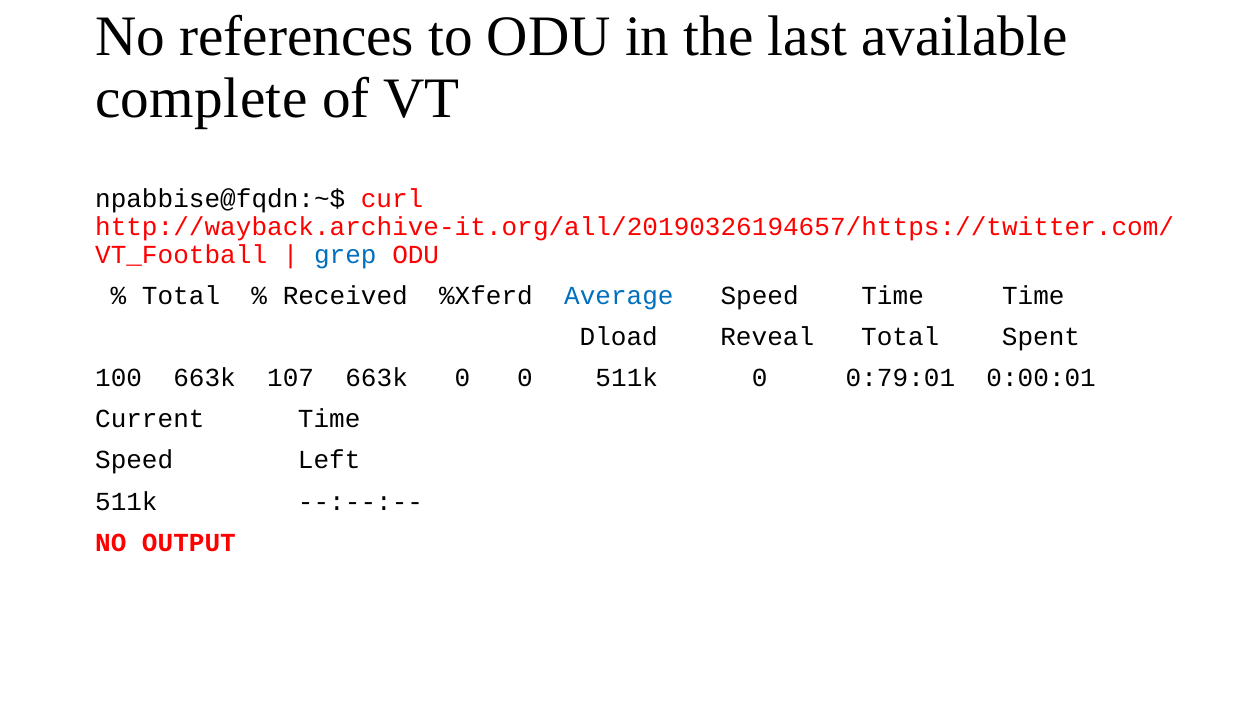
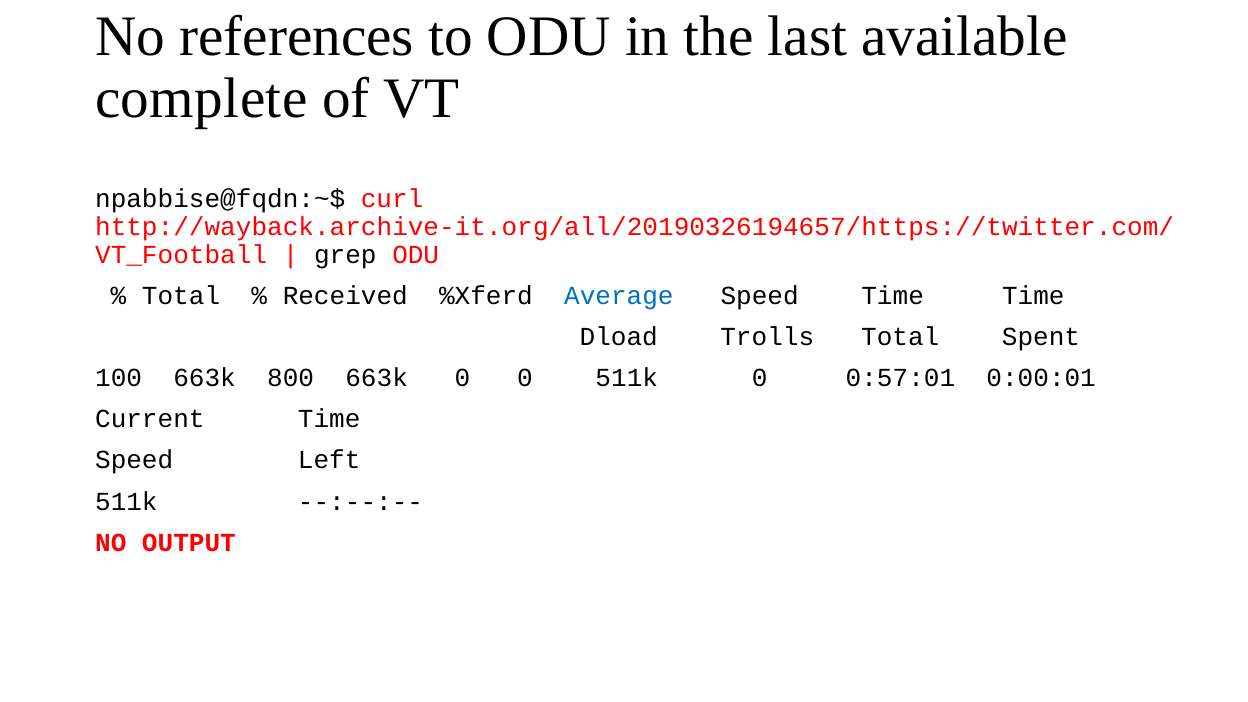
grep colour: blue -> black (345, 255)
Reveal: Reveal -> Trolls (767, 337)
107: 107 -> 800 (291, 378)
0:79:01: 0:79:01 -> 0:57:01 (900, 378)
